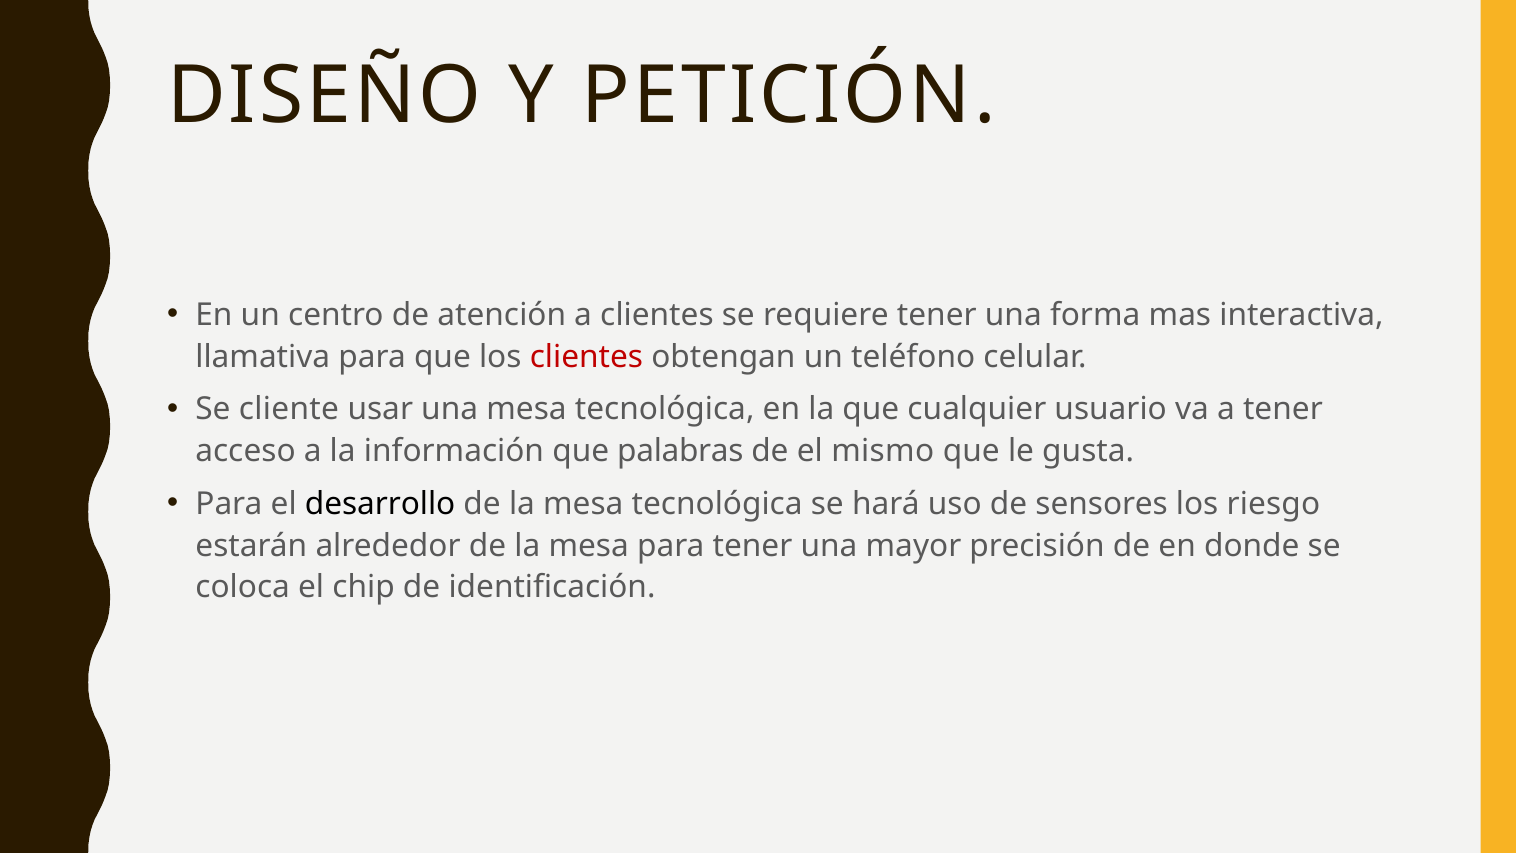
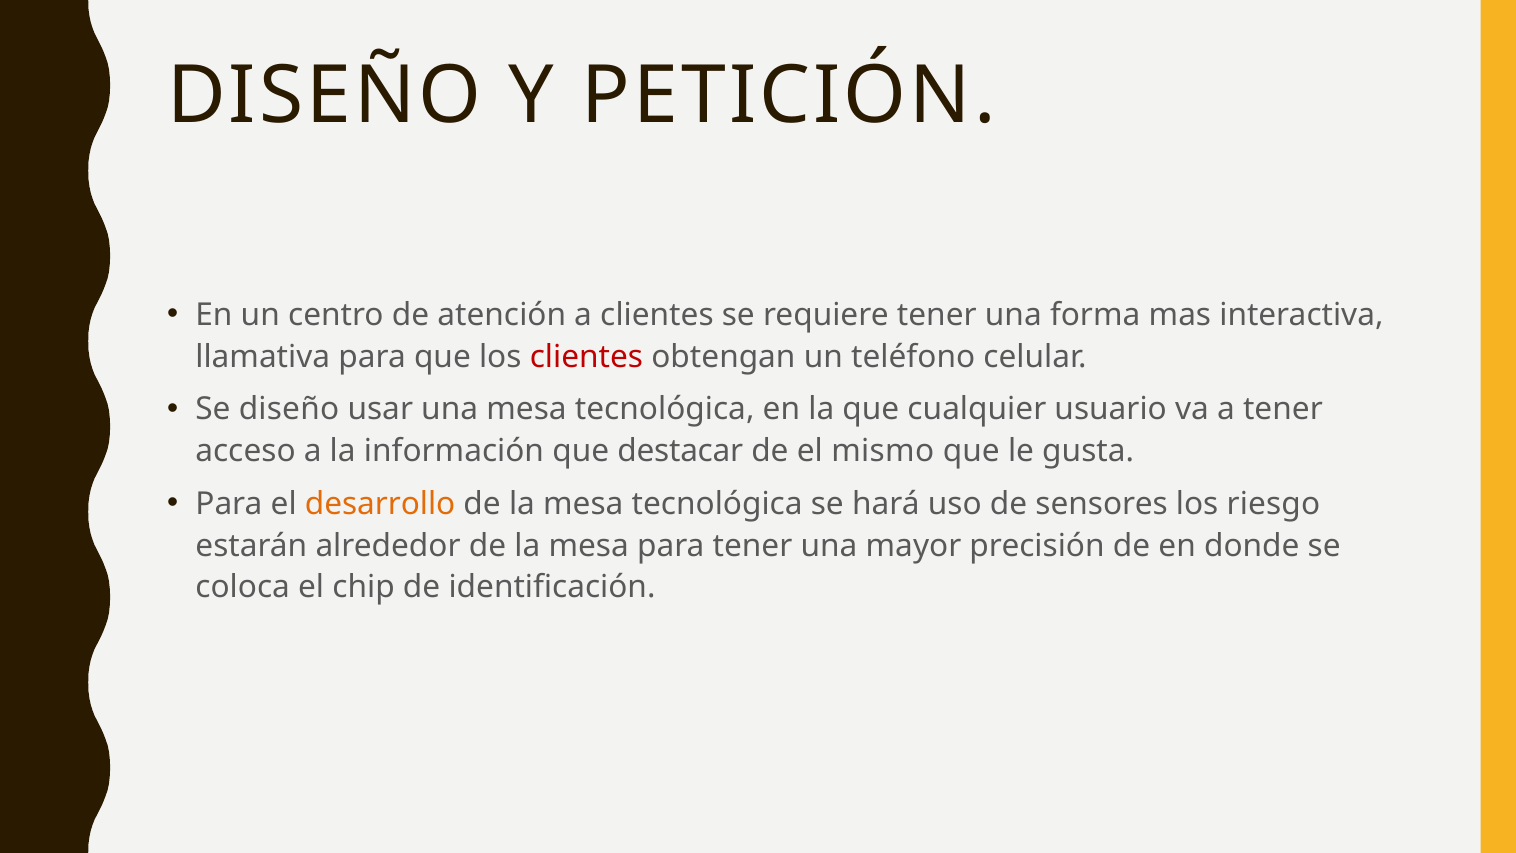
Se cliente: cliente -> diseño (289, 409)
palabras: palabras -> destacar (680, 451)
desarrollo colour: black -> orange (380, 504)
